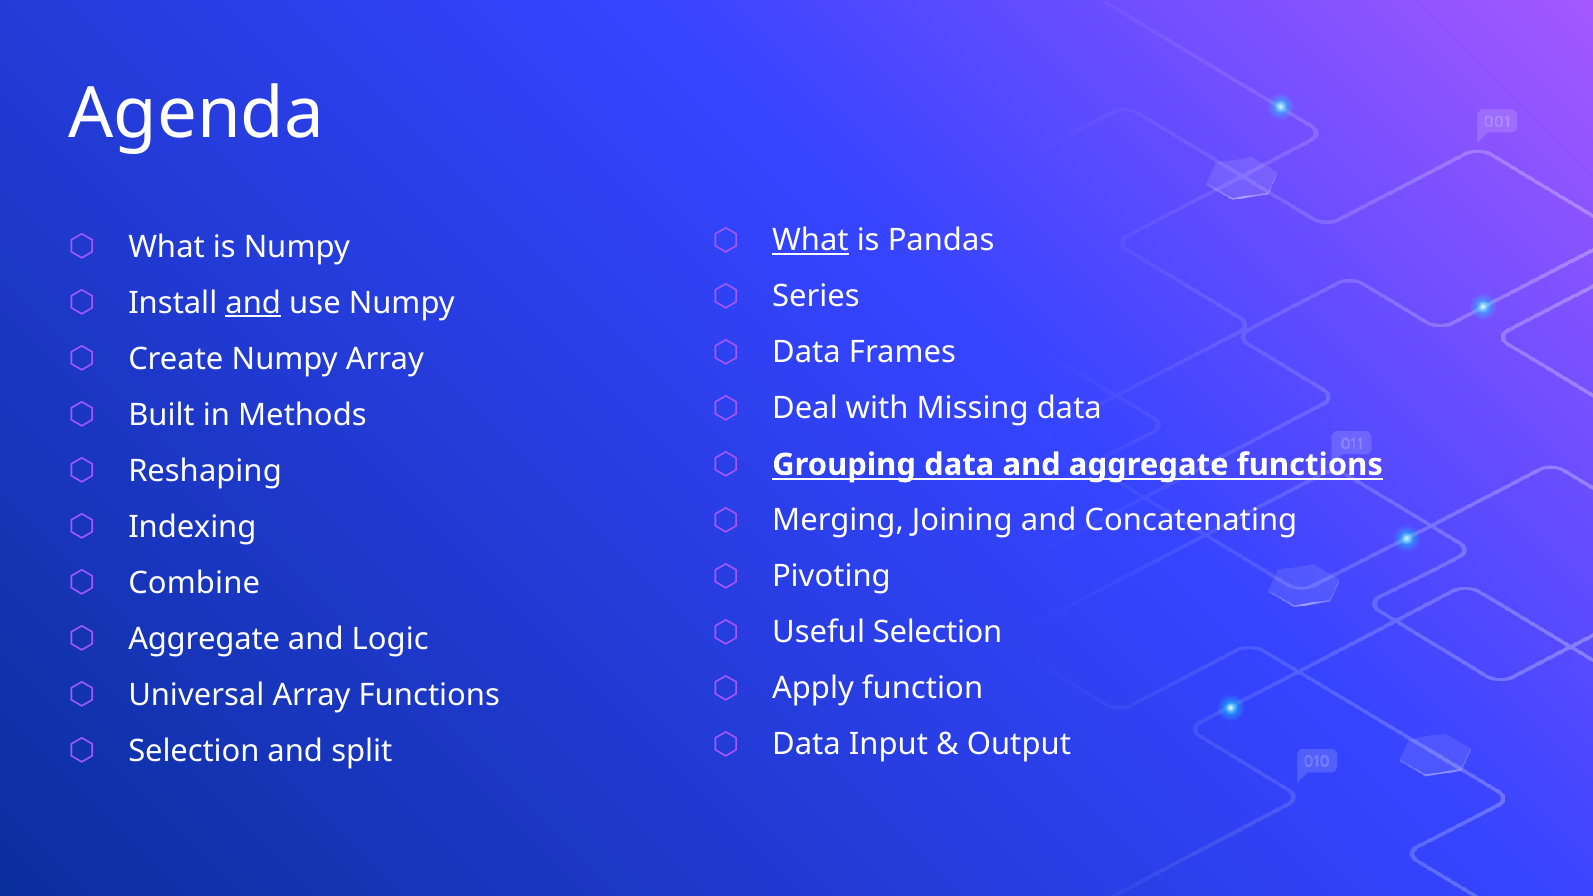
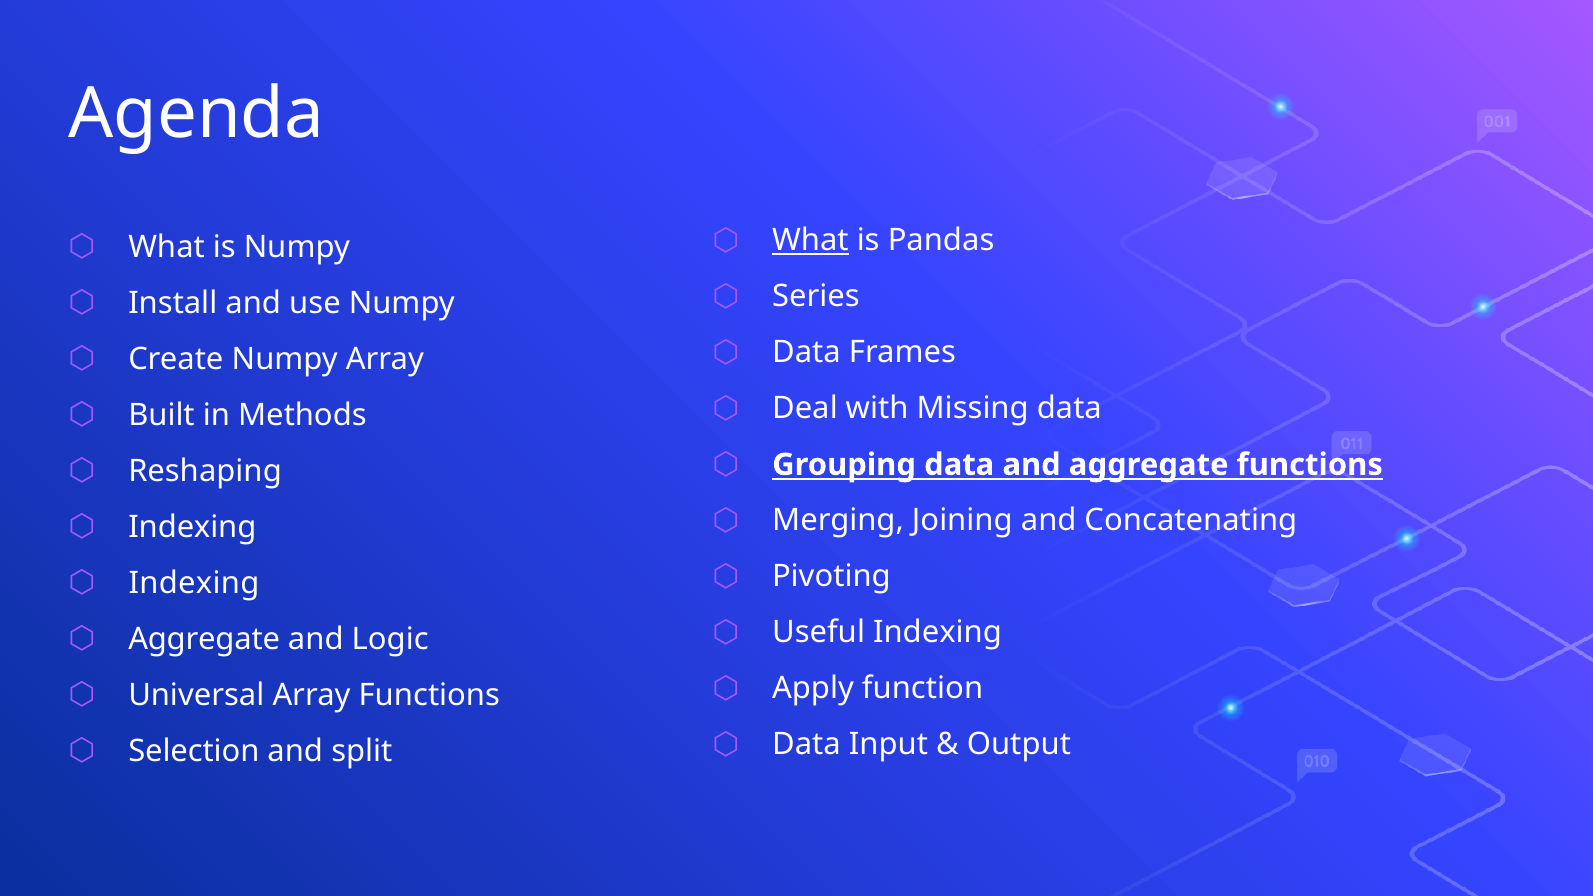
and underline: present -> none (253, 303)
Combine: Combine -> Indexing (194, 583)
Useful Selection: Selection -> Indexing (937, 633)
